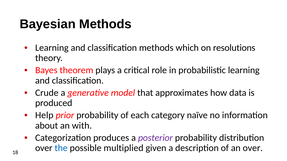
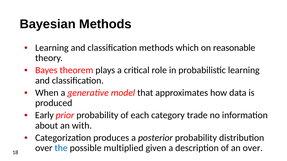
resolutions: resolutions -> reasonable (234, 48)
Crude: Crude -> When (47, 93)
Help: Help -> Early (44, 115)
naïve: naïve -> trade (197, 115)
posterior colour: purple -> black (155, 138)
